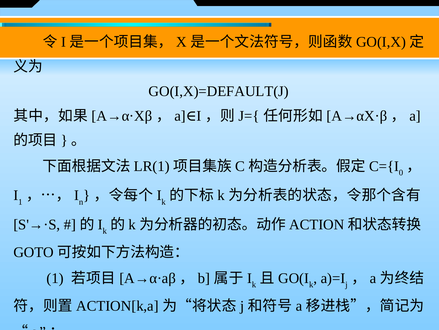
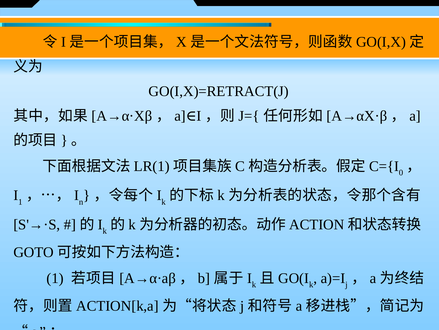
GO(I,X)=DEFAULT(J: GO(I,X)=DEFAULT(J -> GO(I,X)=RETRACT(J (219, 91)
